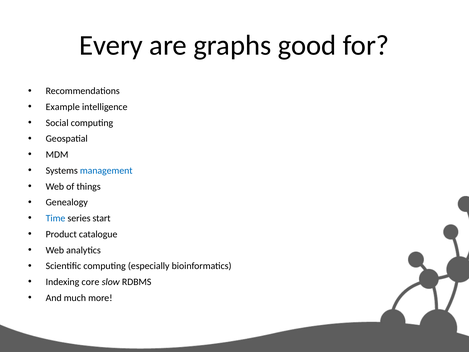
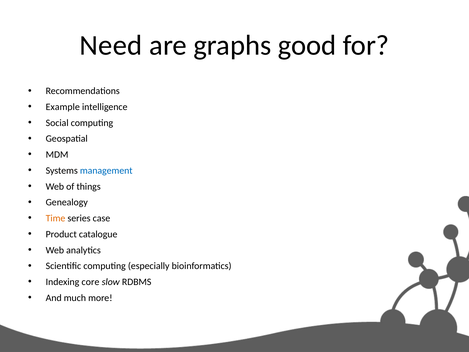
Every: Every -> Need (111, 45)
Time colour: blue -> orange (56, 218)
start: start -> case (101, 218)
